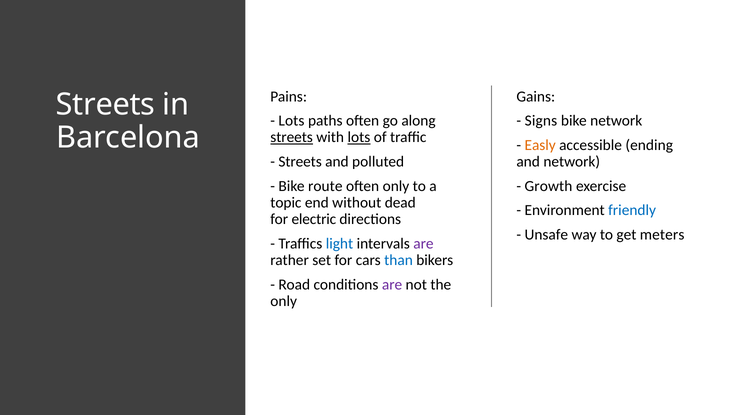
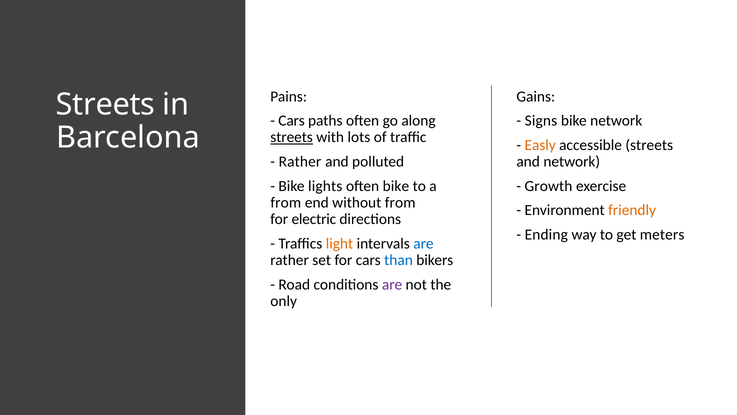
Lots: Lots -> Cars (292, 121)
lots underline: present -> none (359, 137)
accessible ending: ending -> streets (649, 145)
Streets: Streets -> Rather (300, 162)
route: route -> lights (325, 186)
often only: only -> bike (396, 186)
topic: topic -> from (286, 202)
without dead: dead -> from (400, 202)
friendly colour: blue -> orange (632, 210)
Unsafe: Unsafe -> Ending (546, 234)
light colour: blue -> orange (339, 243)
are colour: purple -> blue (423, 243)
